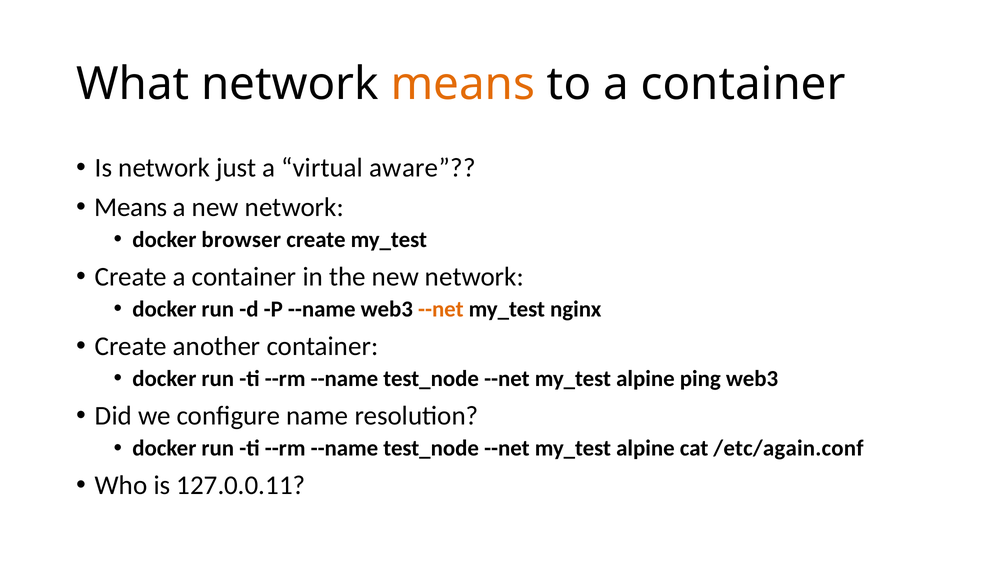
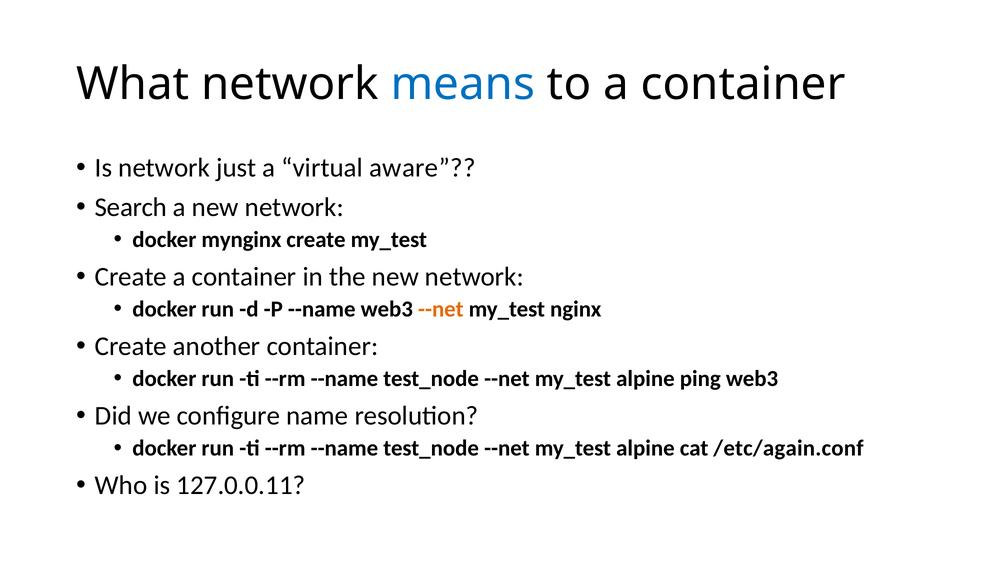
means colour: orange -> blue (463, 84)
Means: Means -> Search (131, 207)
browser: browser -> mynginx (241, 240)
